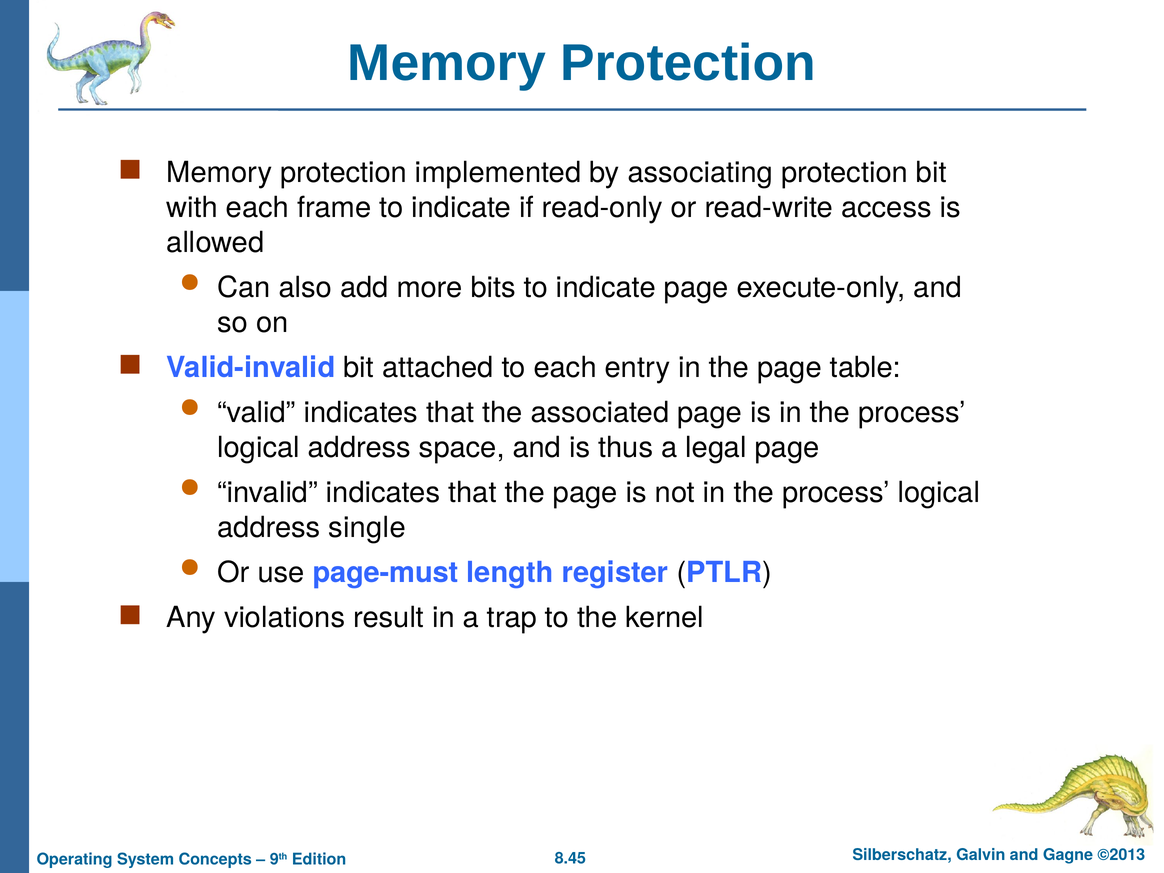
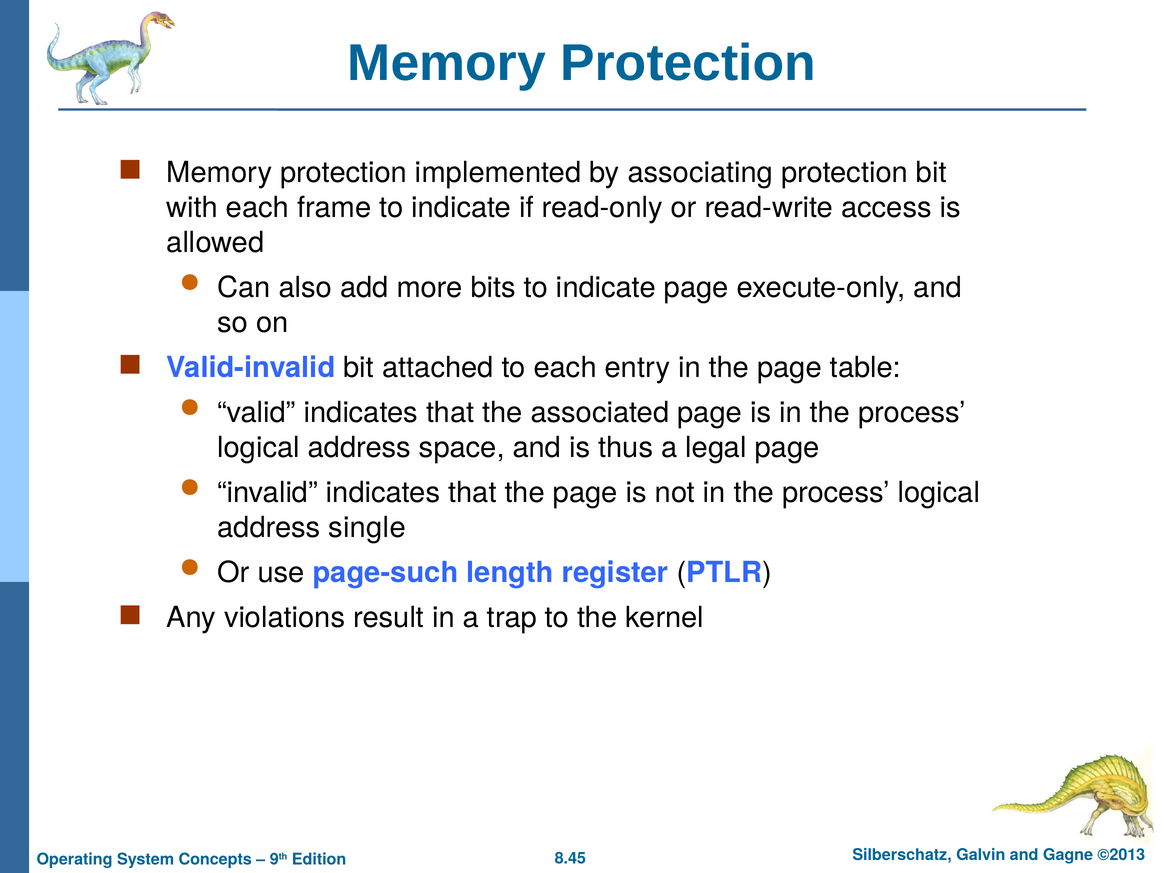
page-must: page-must -> page-such (386, 573)
